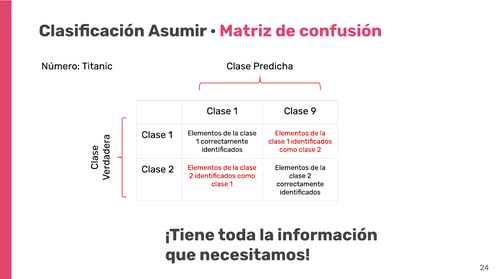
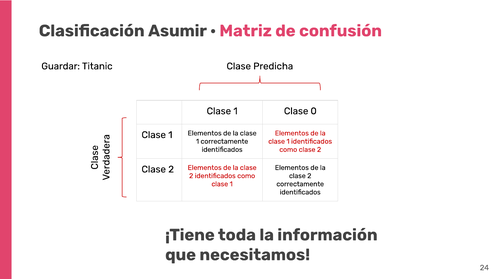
Número: Número -> Guardar (61, 66)
9: 9 -> 0 (314, 111)
